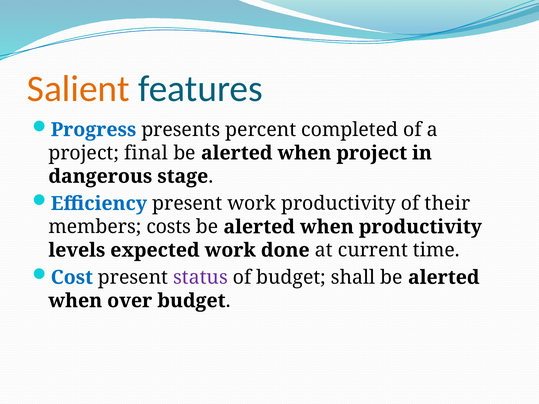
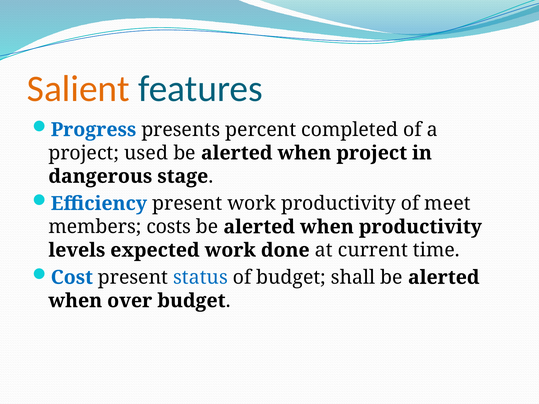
final: final -> used (146, 153)
their: their -> meet (448, 204)
status colour: purple -> blue (200, 278)
